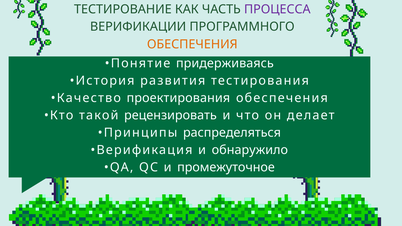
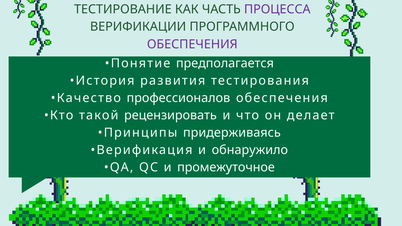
ОБЕСПЕЧЕНИЯ colour: orange -> purple (192, 44)
придерживаясь: придерживаясь -> предполагается (225, 63)
проектирования: проектирования -> профессионалов (178, 98)
распределяться: распределяться -> придерживаясь (232, 133)
